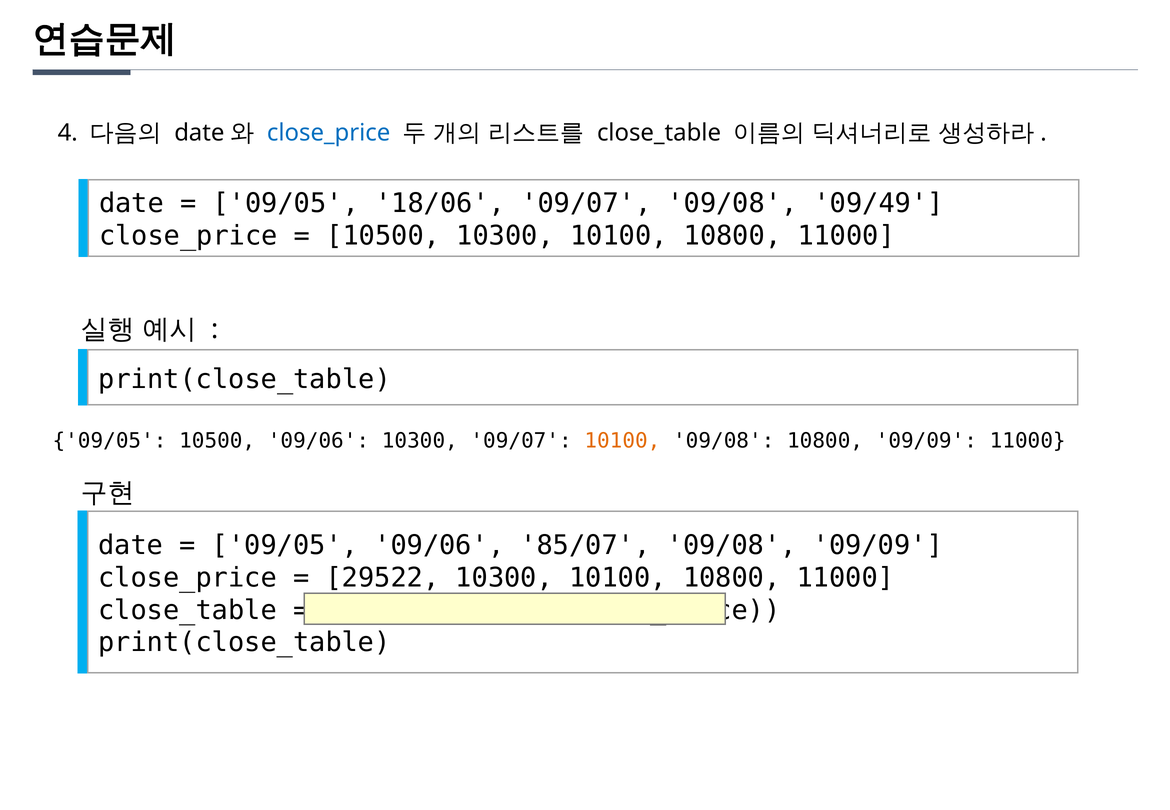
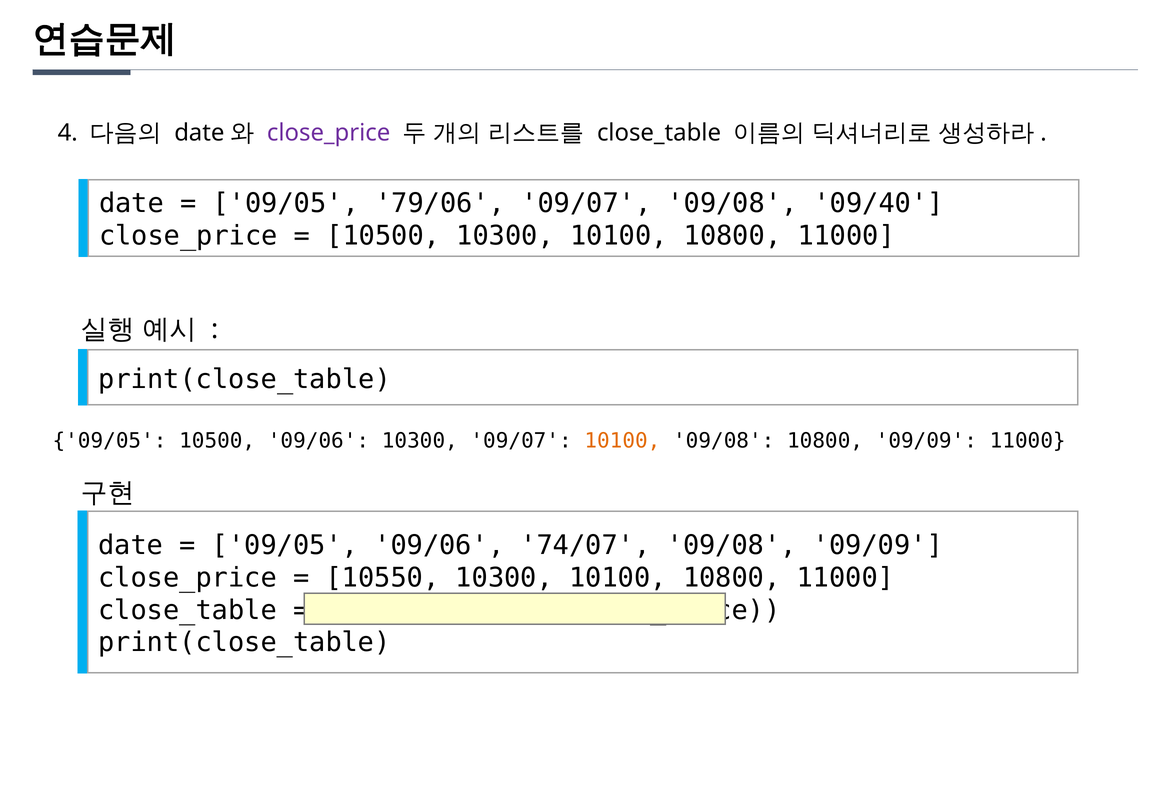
close_price colour: blue -> purple (329, 133)
18/06: 18/06 -> 79/06 (440, 204)
09/49: 09/49 -> 09/40 (879, 204)
85/07: 85/07 -> 74/07 (585, 545)
29522: 29522 -> 10550 (382, 578)
